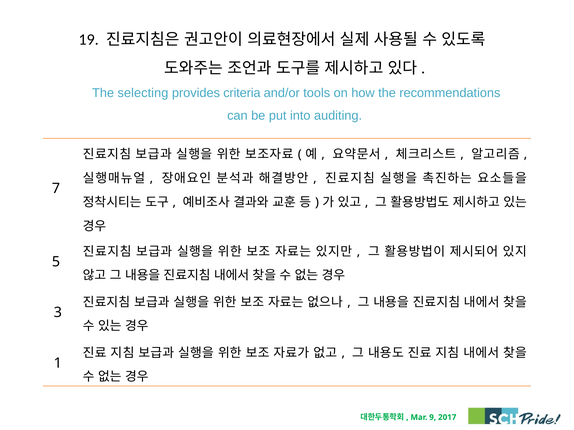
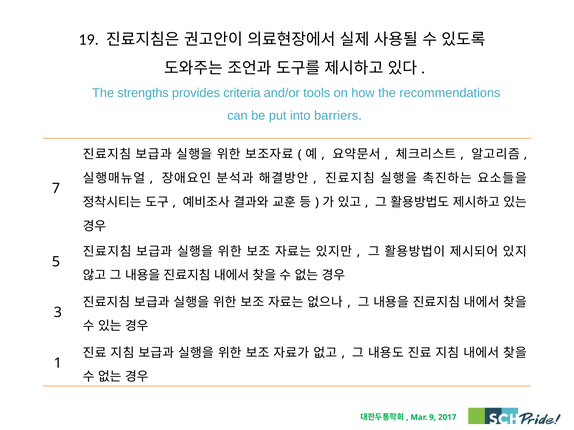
selecting: selecting -> strengths (143, 93)
auditing: auditing -> barriers (338, 116)
